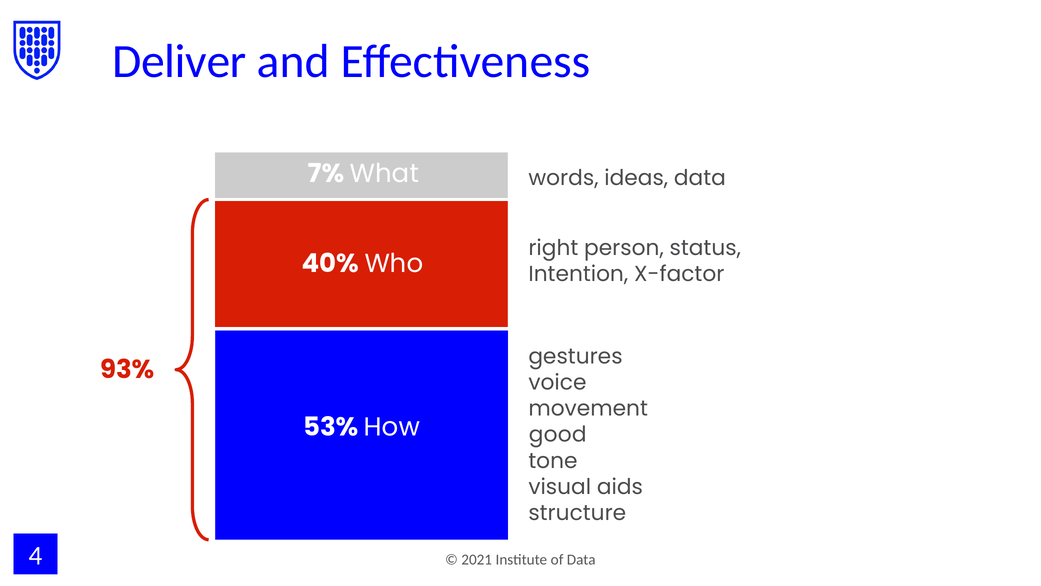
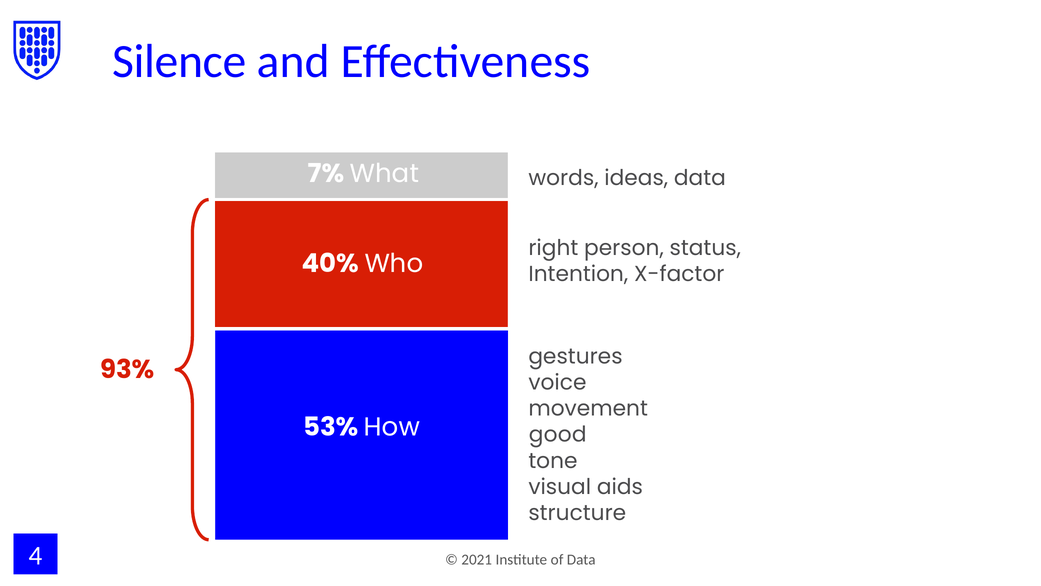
Deliver: Deliver -> Silence (179, 62)
